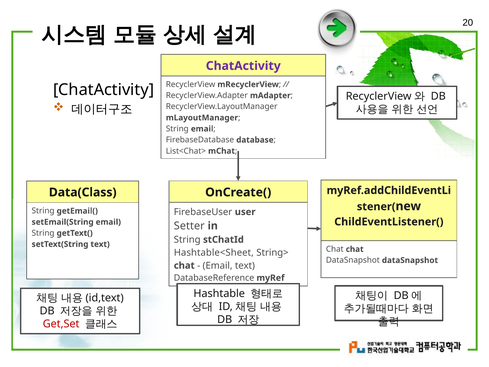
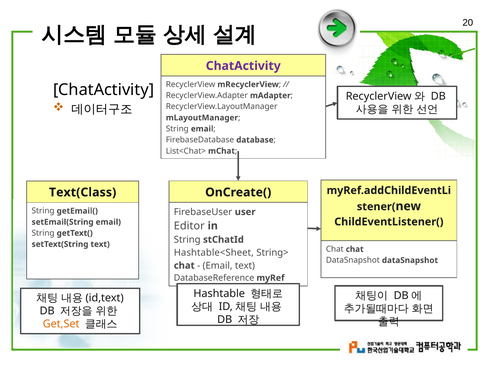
Data(Class: Data(Class -> Text(Class (83, 192)
Setter: Setter -> Editor (189, 226)
Get,Set colour: red -> orange (61, 324)
